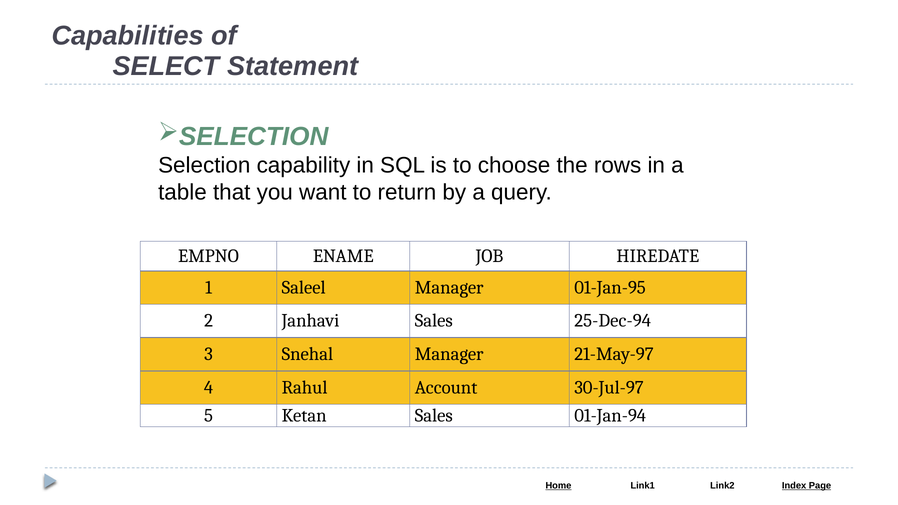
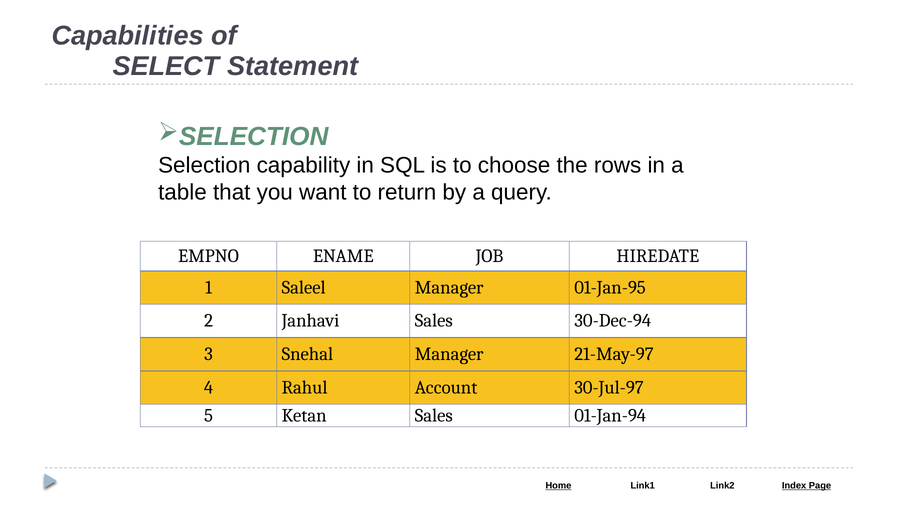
25-Dec-94: 25-Dec-94 -> 30-Dec-94 (613, 321)
